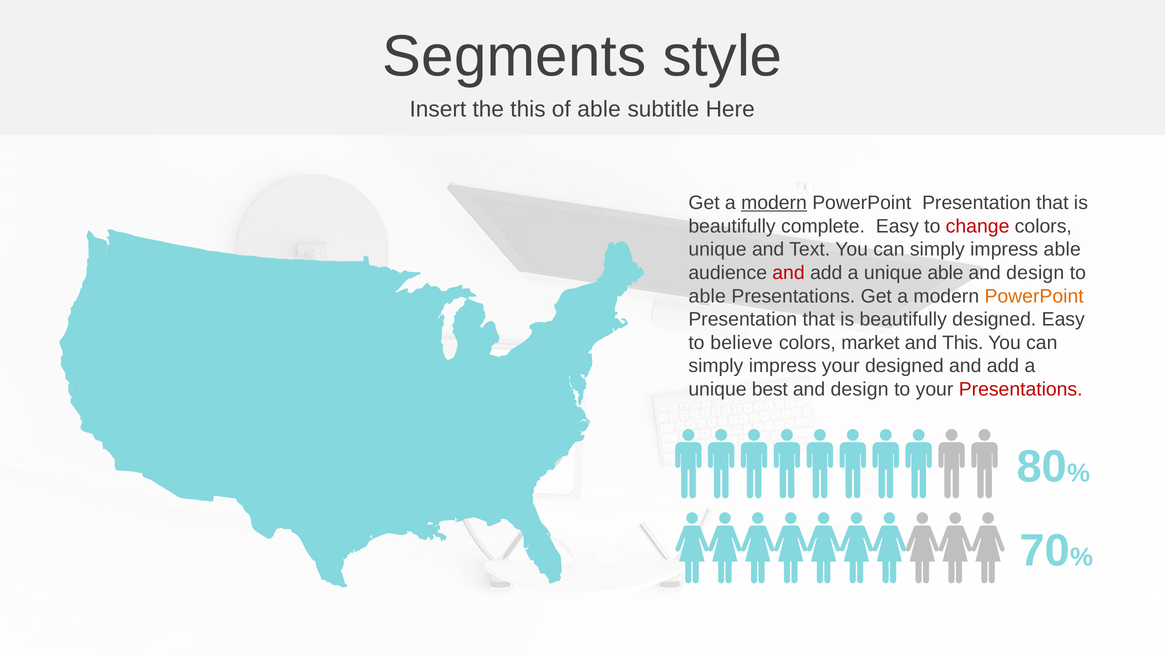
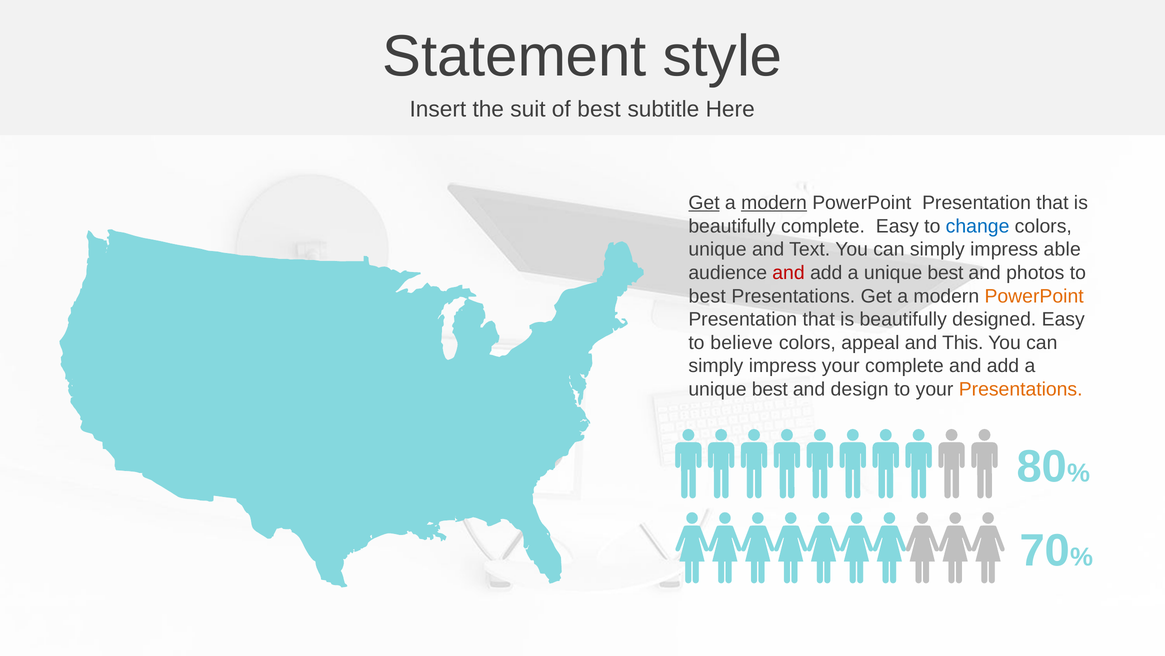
Segments: Segments -> Statement (515, 56)
the this: this -> suit (528, 109)
of able: able -> best (599, 109)
Get underline: none -> present (704, 203)
change colour: red -> blue (978, 226)
able: able -> best (945, 273)
design: design -> photos (1035, 273)
able: able -> best (707, 296)
market: market -> appeal (870, 342)
your designed: designed -> complete (904, 366)
Presentations colour: red -> orange (1021, 389)
